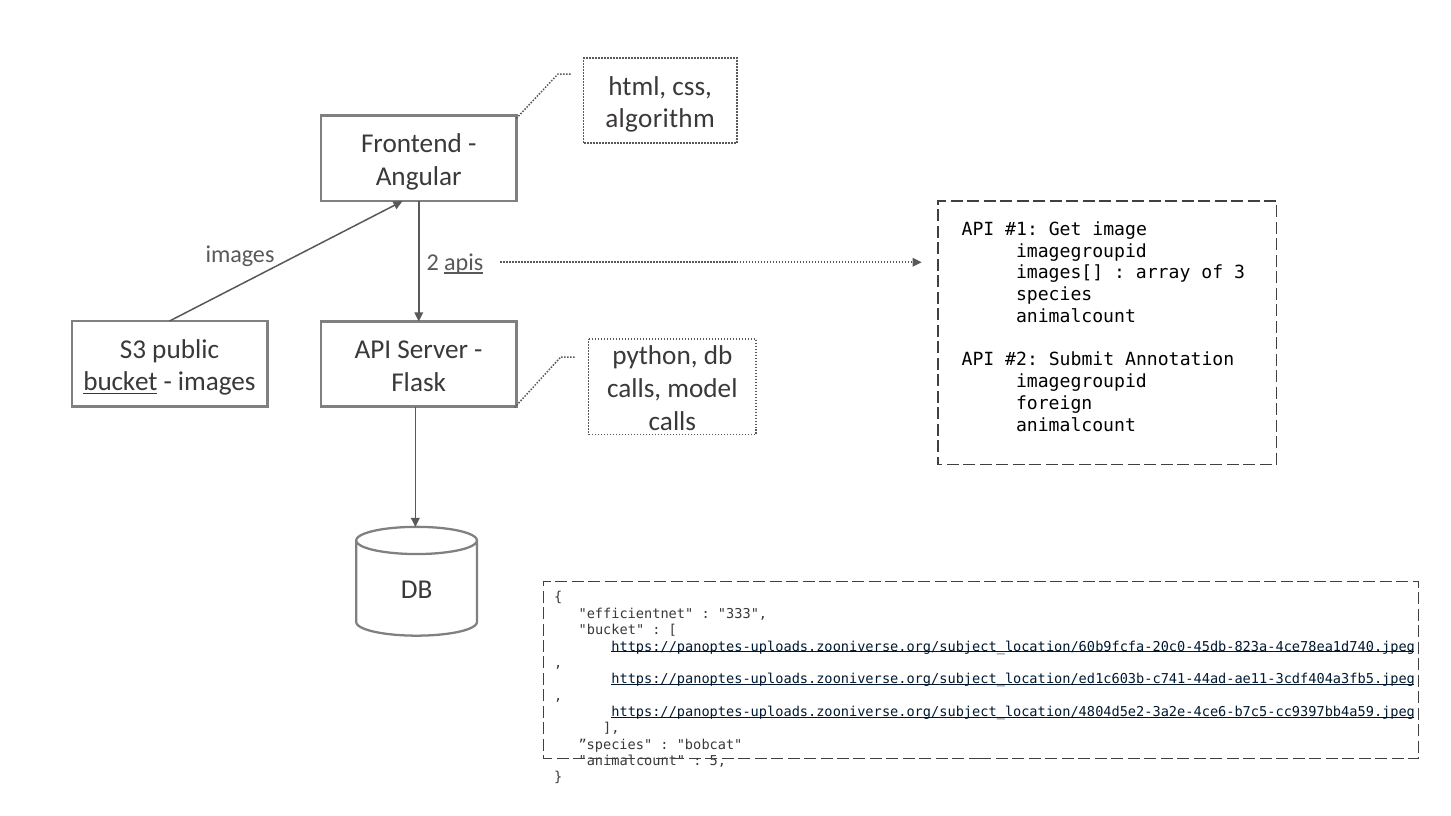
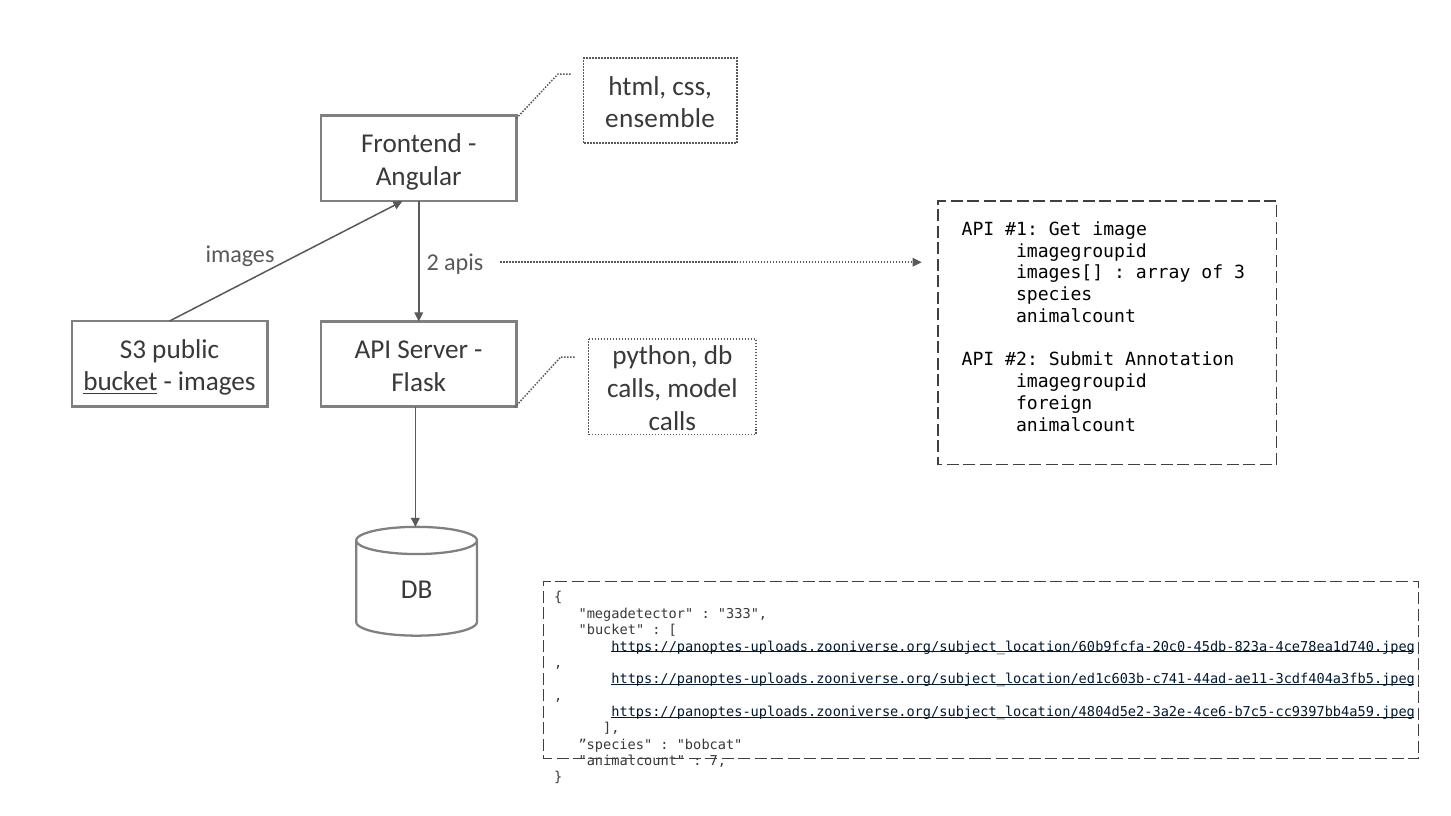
algorithm: algorithm -> ensemble (660, 119)
apis underline: present -> none (464, 263)
efficientnet: efficientnet -> megadetector (636, 614)
5: 5 -> 7 (718, 761)
